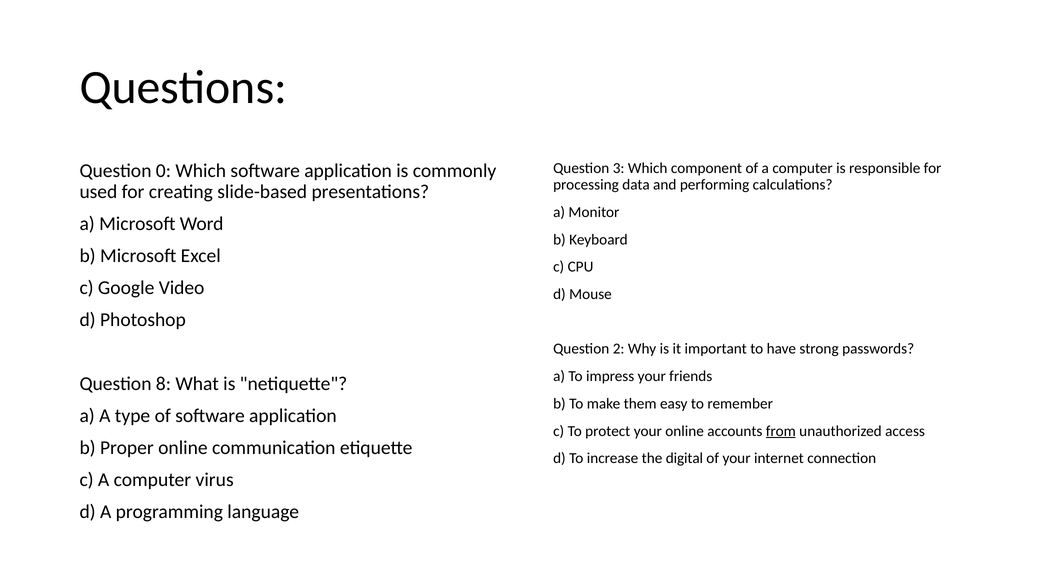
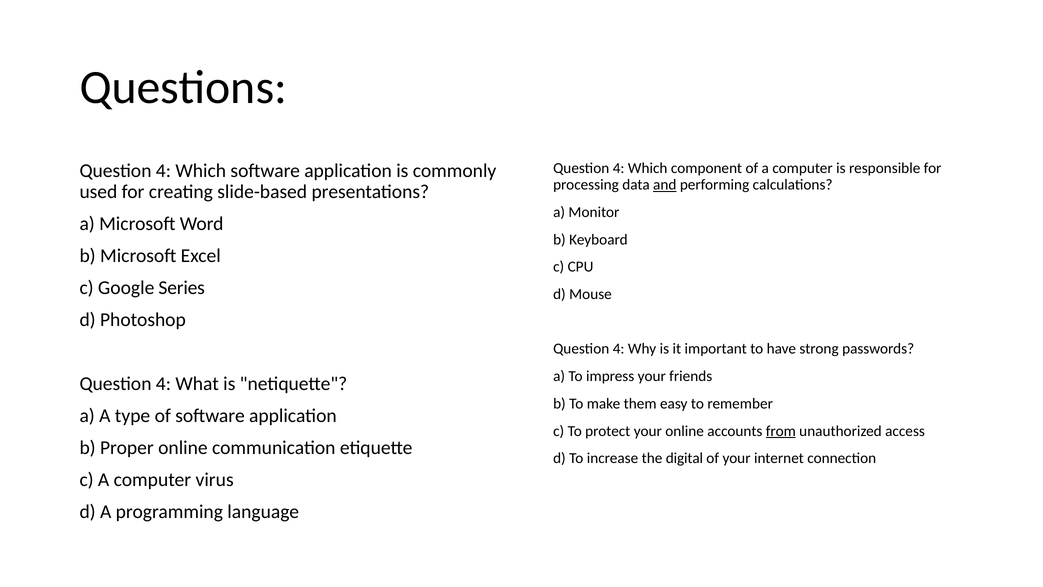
3: 3 -> 4 (619, 168)
0: 0 -> 4 (163, 171)
and underline: none -> present (665, 185)
Video: Video -> Series (182, 288)
2: 2 -> 4 (619, 349)
8: 8 -> 4 (163, 384)
